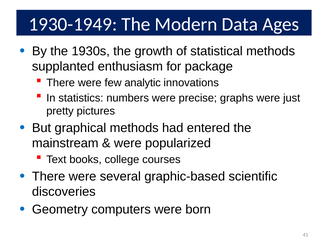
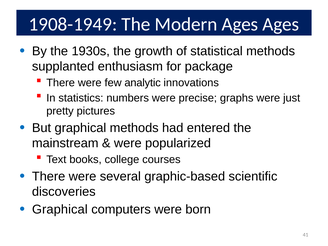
1930-1949: 1930-1949 -> 1908-1949 (73, 24)
Modern Data: Data -> Ages (240, 24)
Geometry: Geometry -> Graphical (60, 210)
